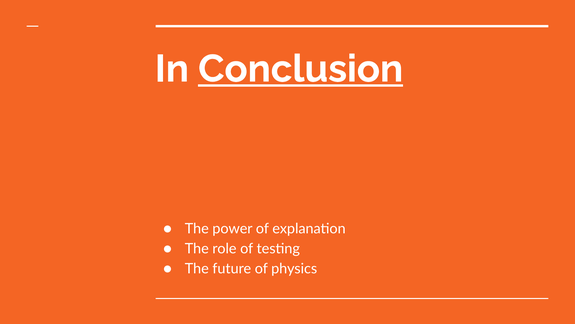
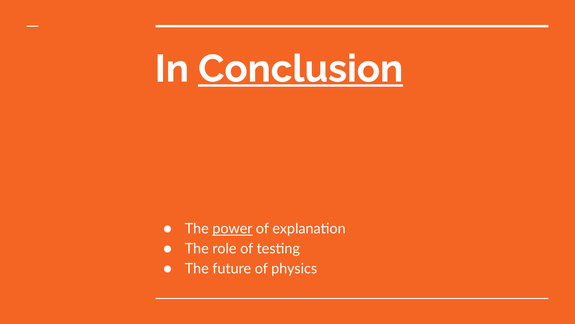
power underline: none -> present (232, 228)
